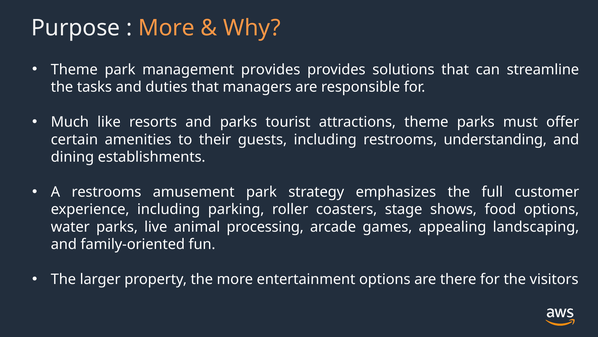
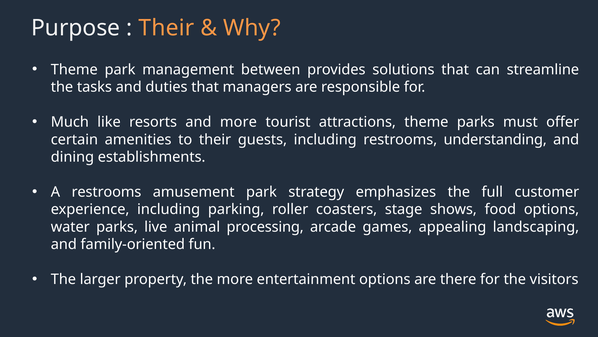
More: More -> Their (166, 28)
management provides: provides -> between (271, 69)
and parks: parks -> more (238, 122)
